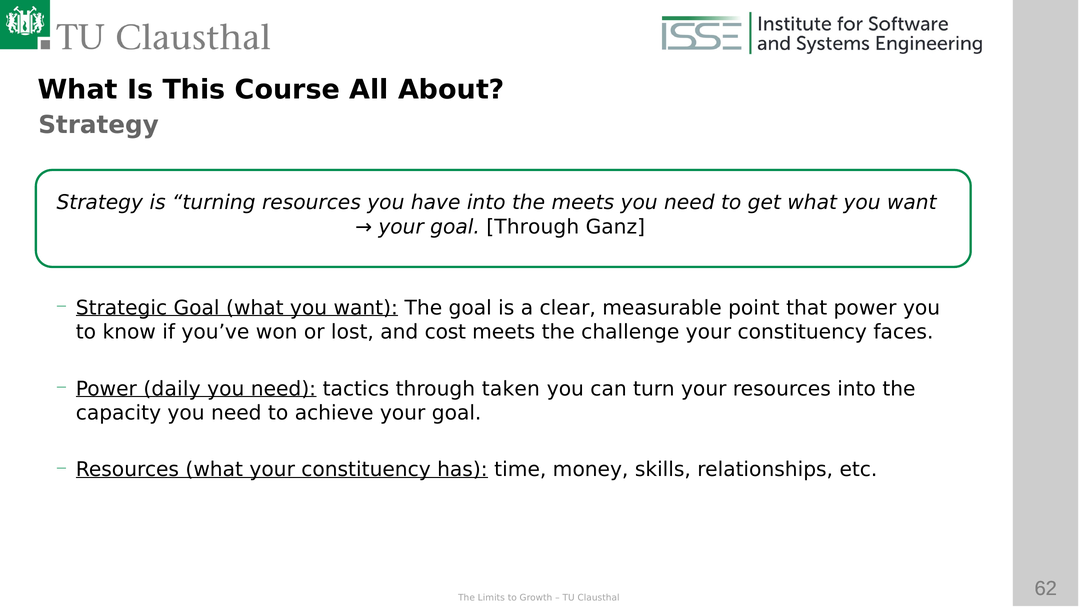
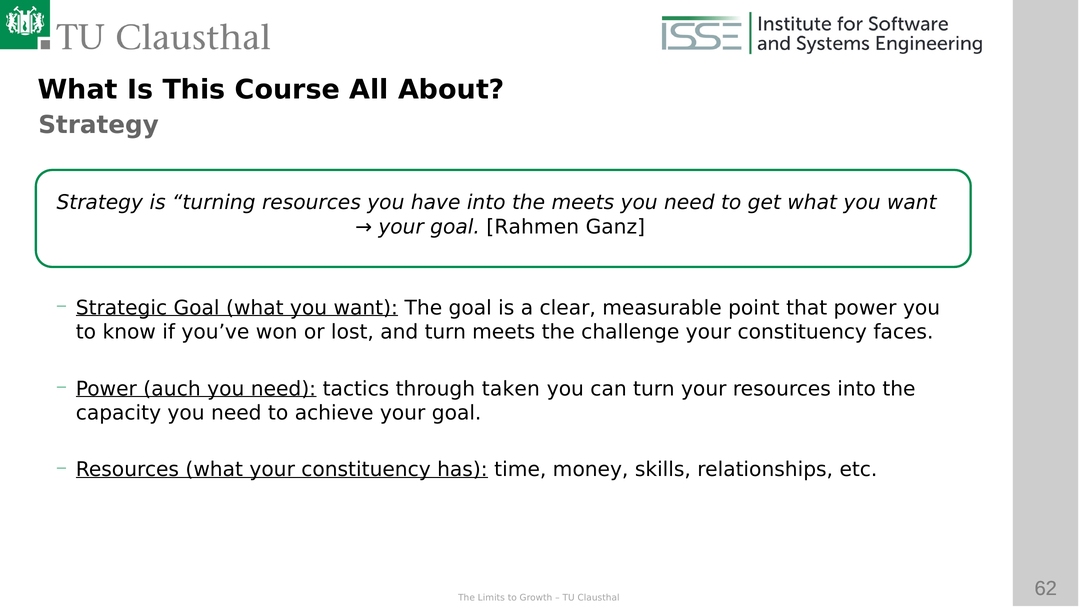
goal Through: Through -> Rahmen (533, 227)
and cost: cost -> turn (445, 332)
daily: daily -> auch (172, 389)
